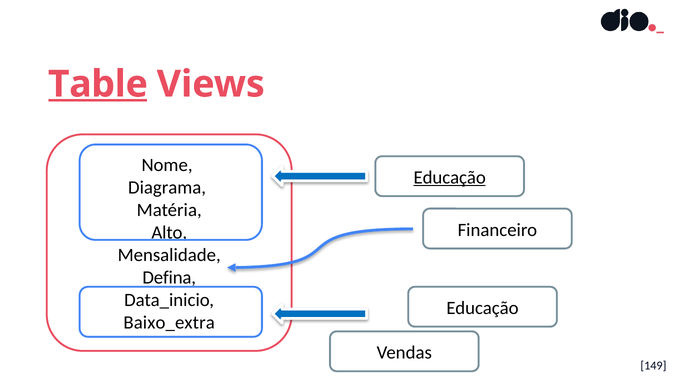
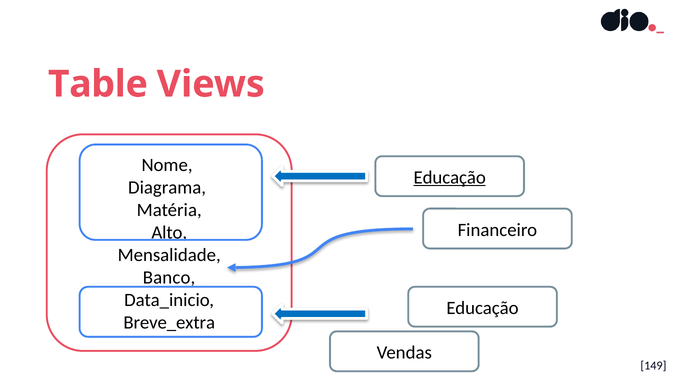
Table underline: present -> none (98, 84)
Defina: Defina -> Banco (169, 278)
Baixo_extra: Baixo_extra -> Breve_extra (169, 323)
